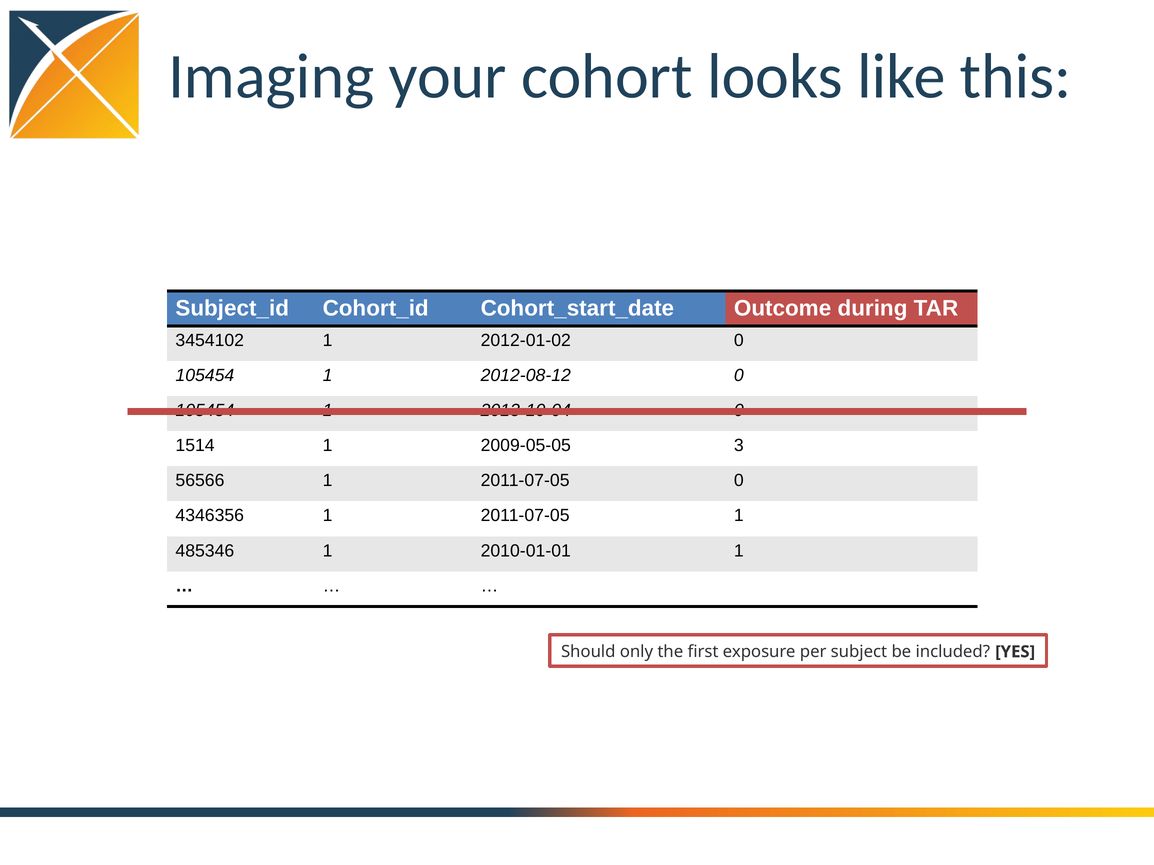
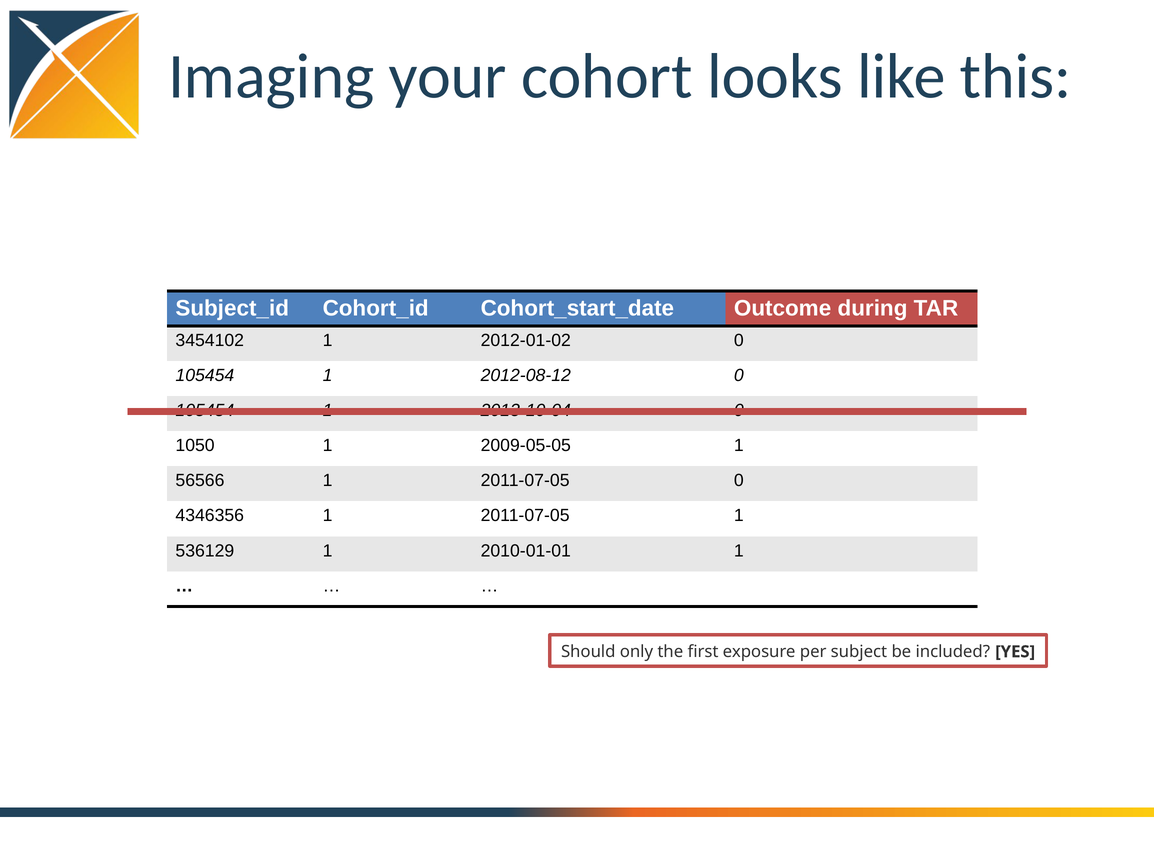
1514: 1514 -> 1050 (195, 446)
2009-05-05 3: 3 -> 1 (739, 446)
485346: 485346 -> 536129 (205, 551)
